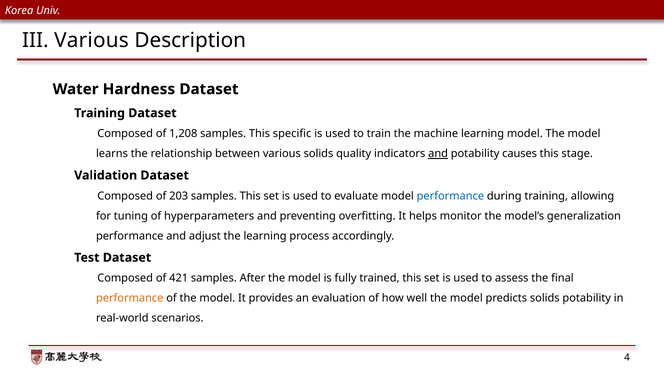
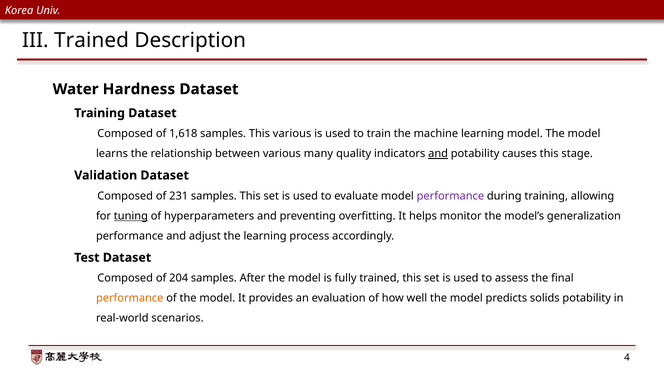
III Various: Various -> Trained (92, 40)
1,208: 1,208 -> 1,618 (183, 134)
This specific: specific -> various (292, 134)
various solids: solids -> many (318, 153)
203: 203 -> 231 (179, 196)
performance colour: blue -> purple (450, 196)
tuning underline: none -> present (131, 216)
421: 421 -> 204 (179, 278)
